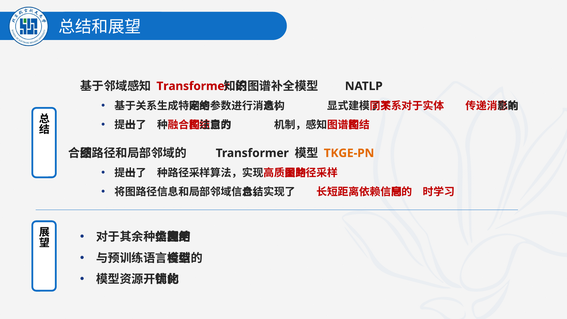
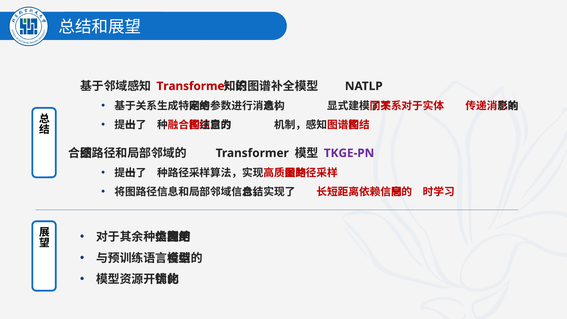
TKGE-PN colour: orange -> purple (349, 153)
